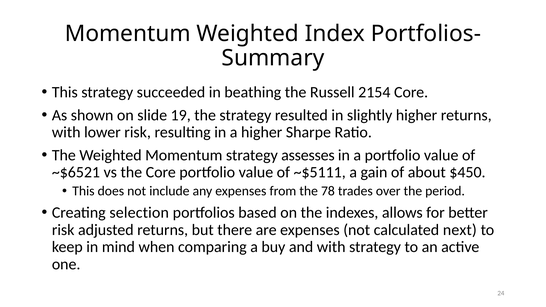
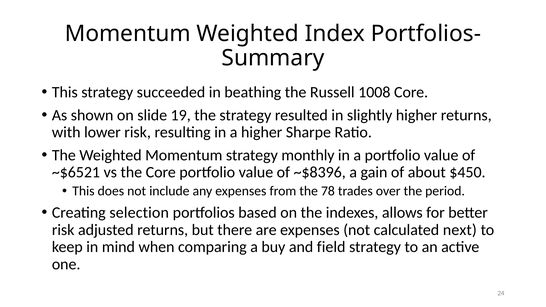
2154: 2154 -> 1008 (374, 92)
assesses: assesses -> monthly (308, 155)
~$5111: ~$5111 -> ~$8396 (320, 172)
and with: with -> field (331, 247)
